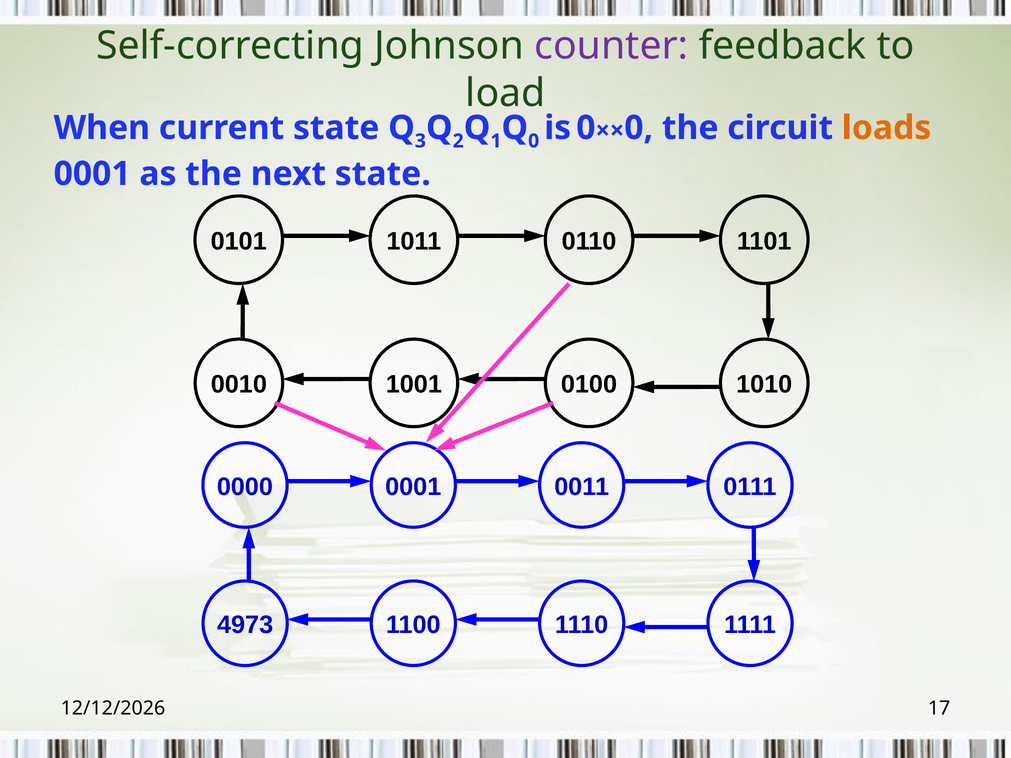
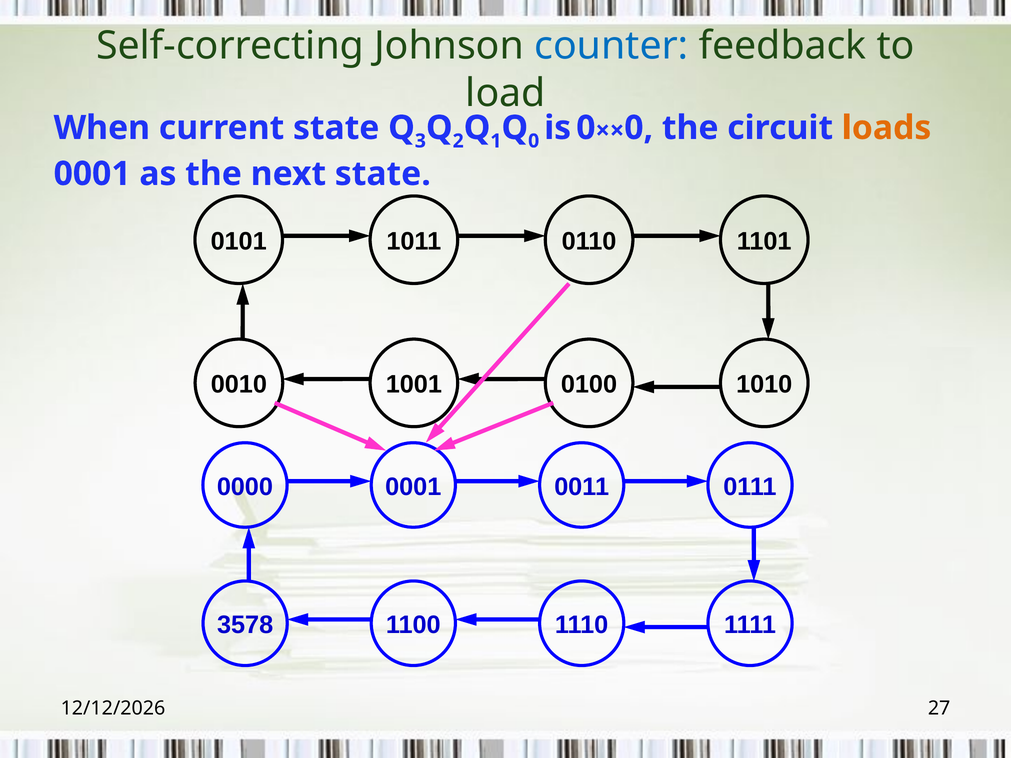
counter colour: purple -> blue (611, 46)
4973: 4973 -> 3578 (245, 625)
17: 17 -> 27 (939, 709)
